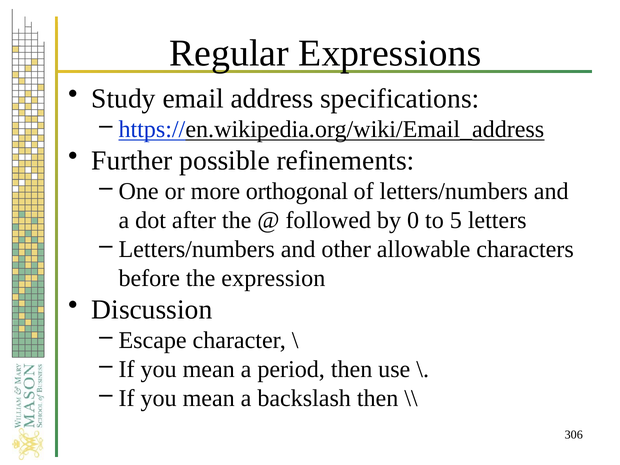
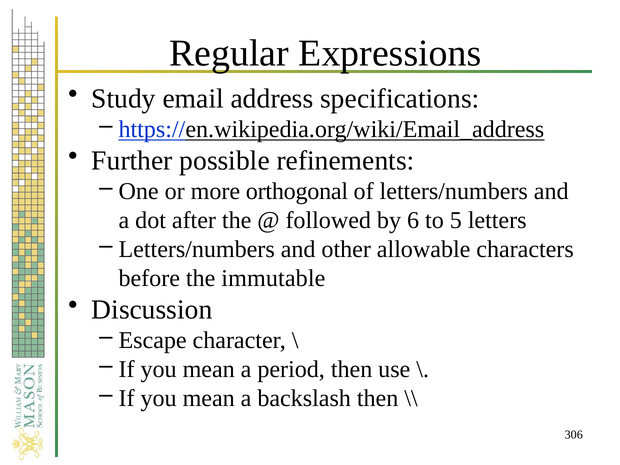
0: 0 -> 6 (413, 220)
expression: expression -> immutable (273, 278)
